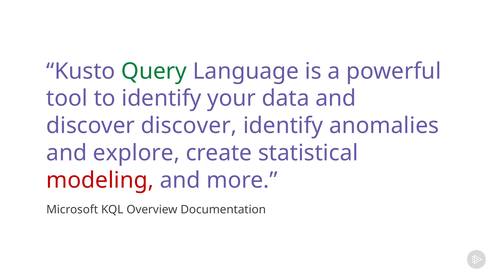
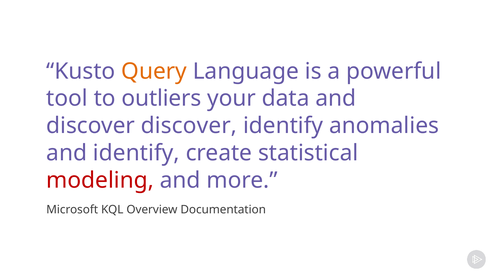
Query colour: green -> orange (154, 71)
to identify: identify -> outliers (162, 98)
and explore: explore -> identify (136, 153)
